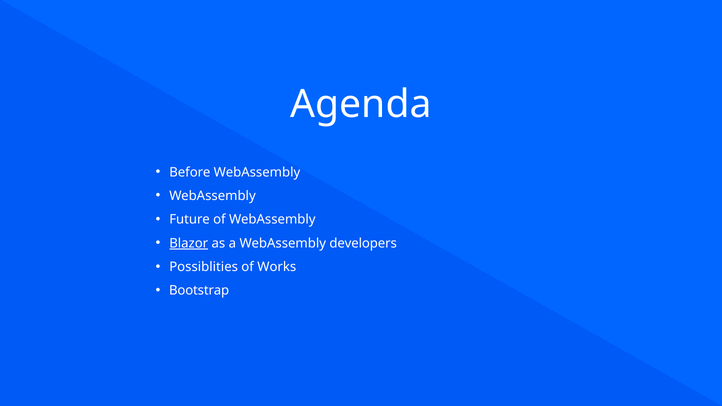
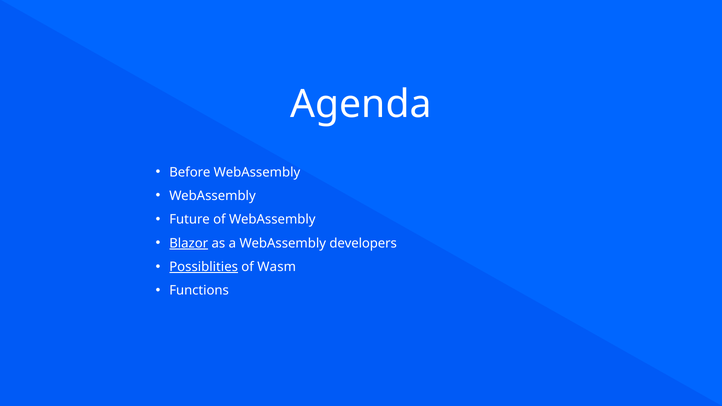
Possiblities underline: none -> present (204, 267)
Works: Works -> Wasm (277, 267)
Bootstrap: Bootstrap -> Functions (199, 291)
